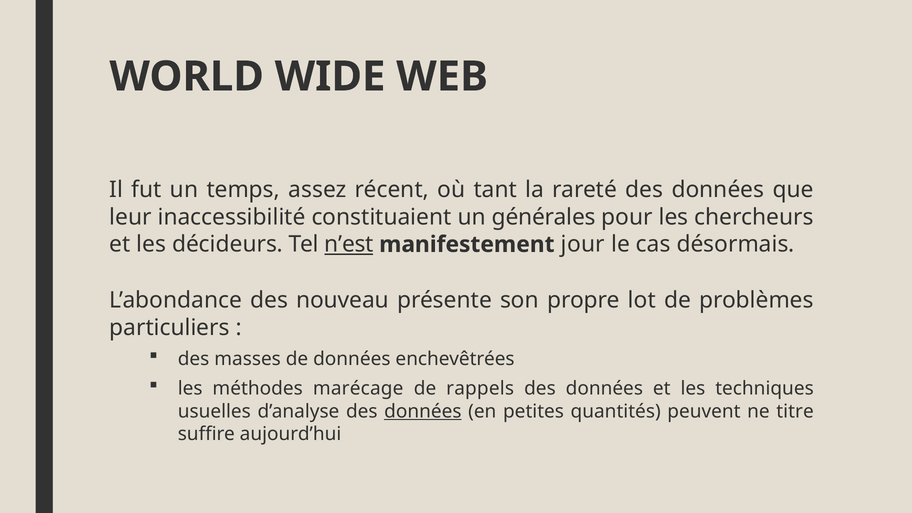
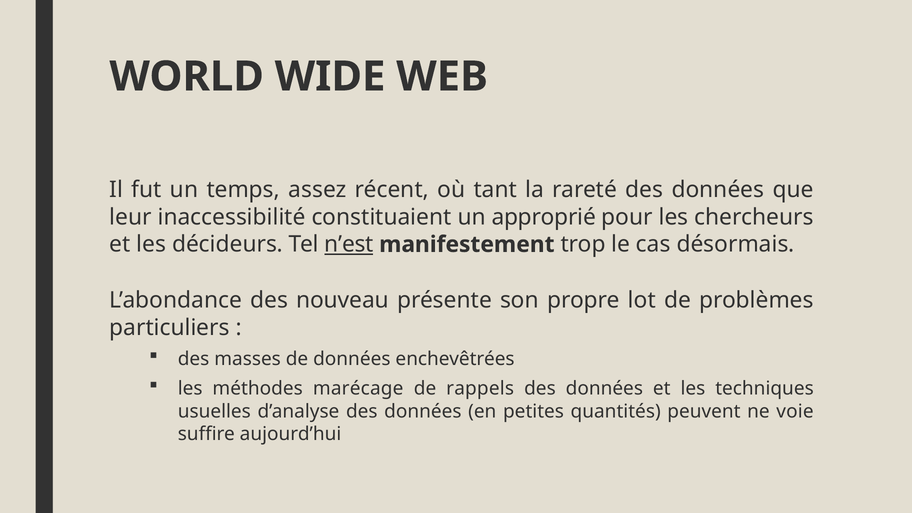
générales: générales -> approprié (544, 217)
jour: jour -> trop (583, 244)
données underline: present -> none (423, 411)
titre: titre -> voie (795, 411)
